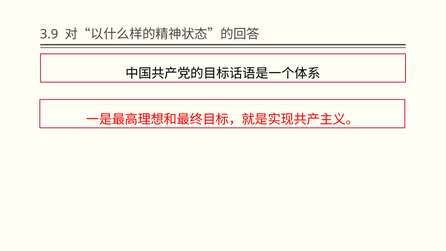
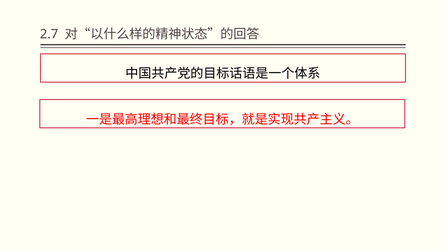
3.9: 3.9 -> 2.7 (49, 34)
